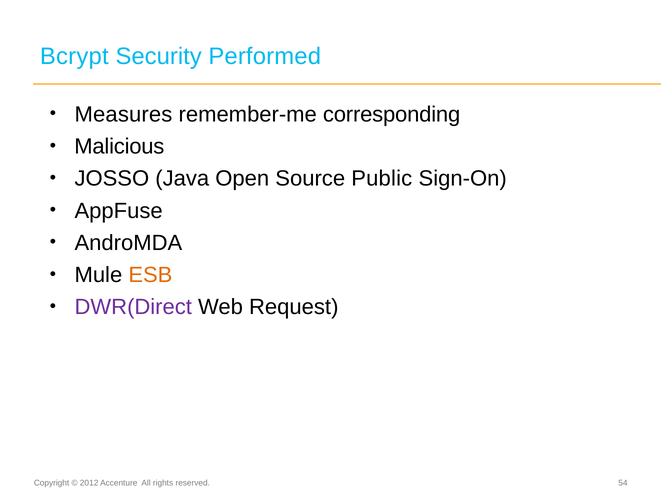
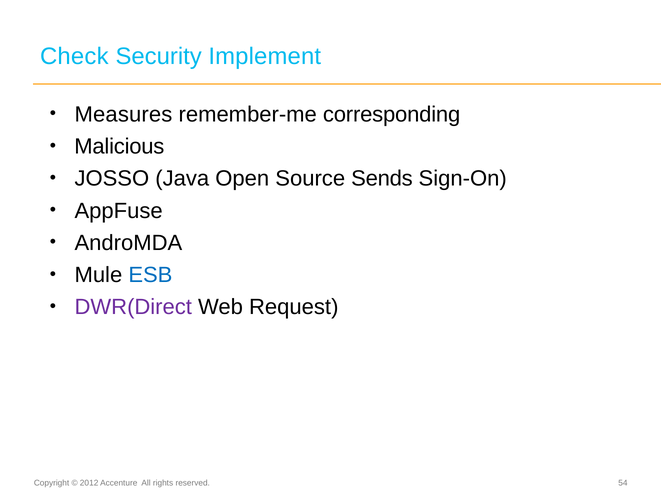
Bcrypt: Bcrypt -> Check (74, 56)
Performed: Performed -> Implement (265, 56)
Public: Public -> Sends (382, 179)
ESB colour: orange -> blue (150, 275)
